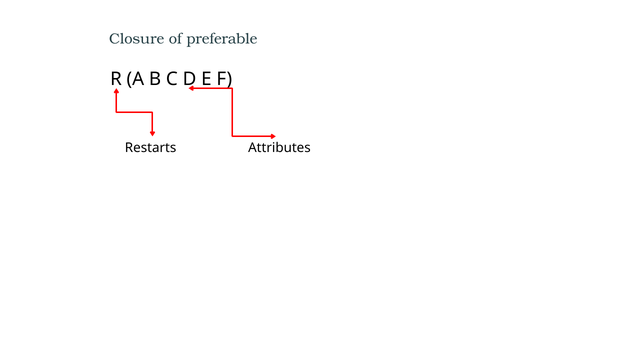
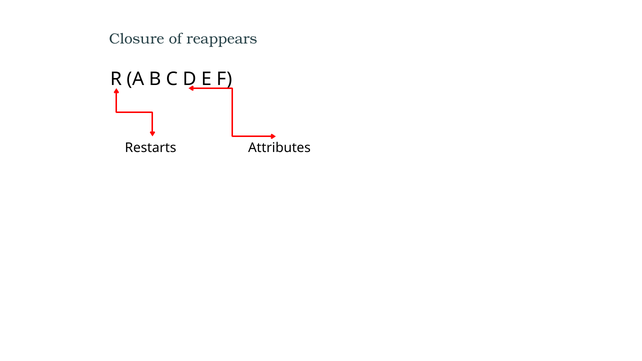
preferable: preferable -> reappears (222, 39)
